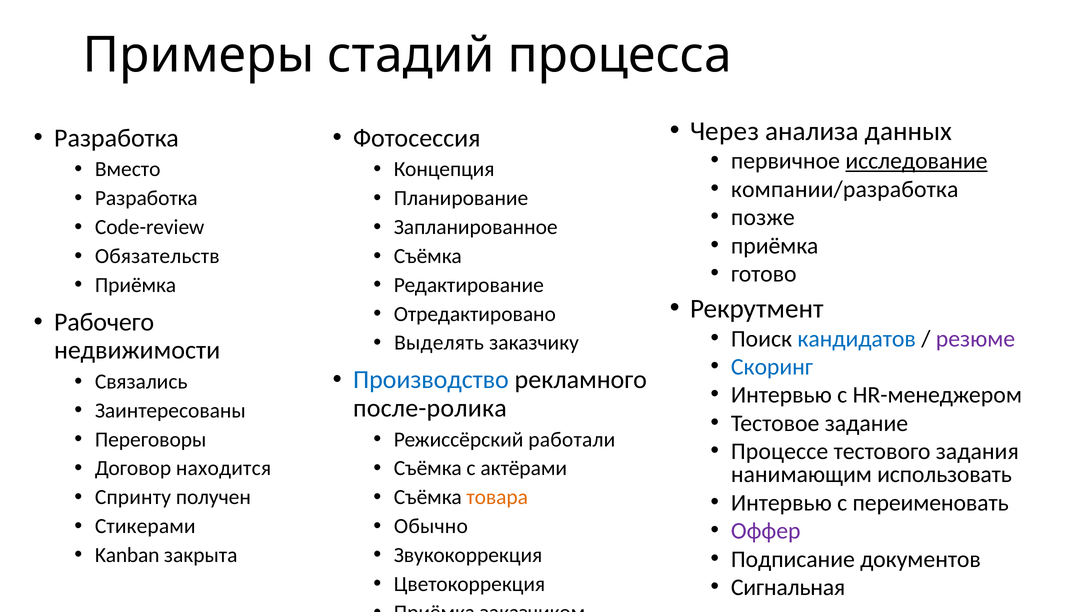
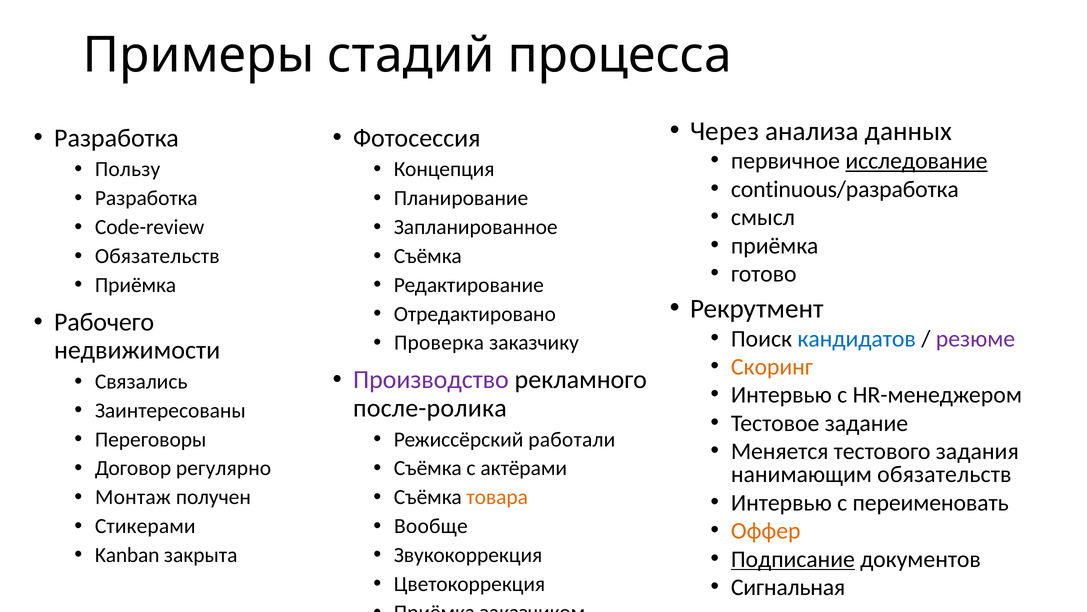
Вместо: Вместо -> Пользу (128, 169)
компании/разработка: компании/разработка -> continuous/разработка (845, 189)
позже: позже -> смысл (763, 217)
Выделять: Выделять -> Проверка (439, 343)
Скоринг colour: blue -> orange (772, 367)
Производство colour: blue -> purple (431, 380)
Процессе: Процессе -> Меняется (780, 451)
находится: находится -> регулярно (224, 468)
нанимающим использовать: использовать -> обязательств (944, 474)
Спринту: Спринту -> Монтаж (133, 497)
Обычно: Обычно -> Вообще (431, 526)
Оффер colour: purple -> orange (766, 531)
Подписание underline: none -> present (793, 559)
